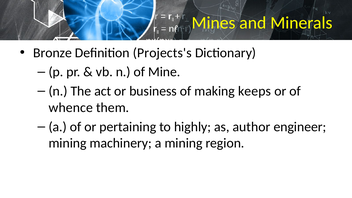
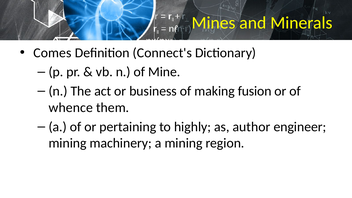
Bronze: Bronze -> Comes (52, 53)
Projects's: Projects's -> Connect's (162, 53)
keeps: keeps -> fusion (255, 91)
